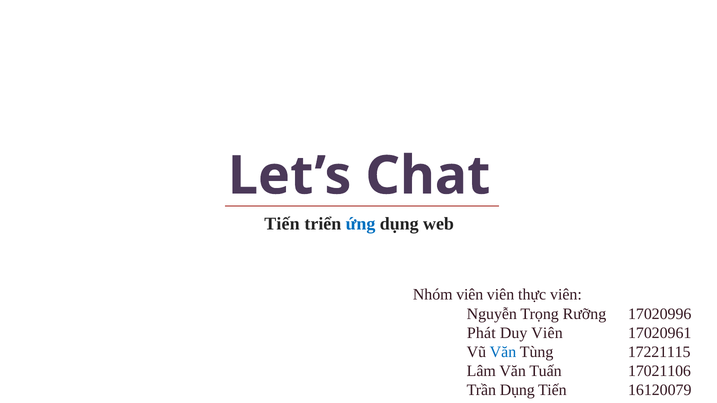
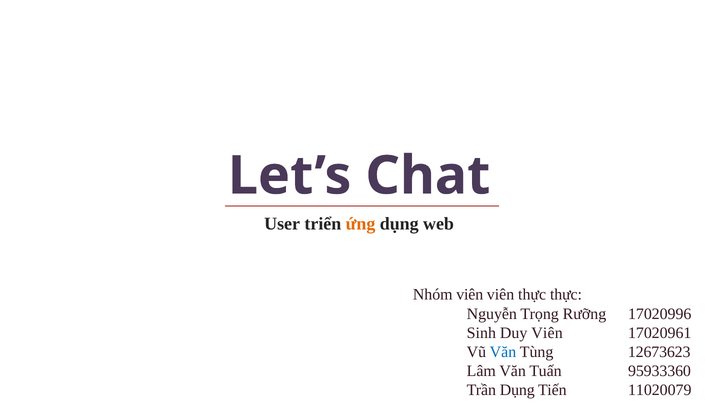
Tiến: Tiến -> User (282, 224)
ứng colour: blue -> orange (361, 224)
thực viên: viên -> thực (566, 295)
Phát: Phát -> Sinh (481, 333)
17221115: 17221115 -> 12673623 (659, 352)
17021106: 17021106 -> 95933360 (659, 371)
16120079: 16120079 -> 11020079 (660, 390)
